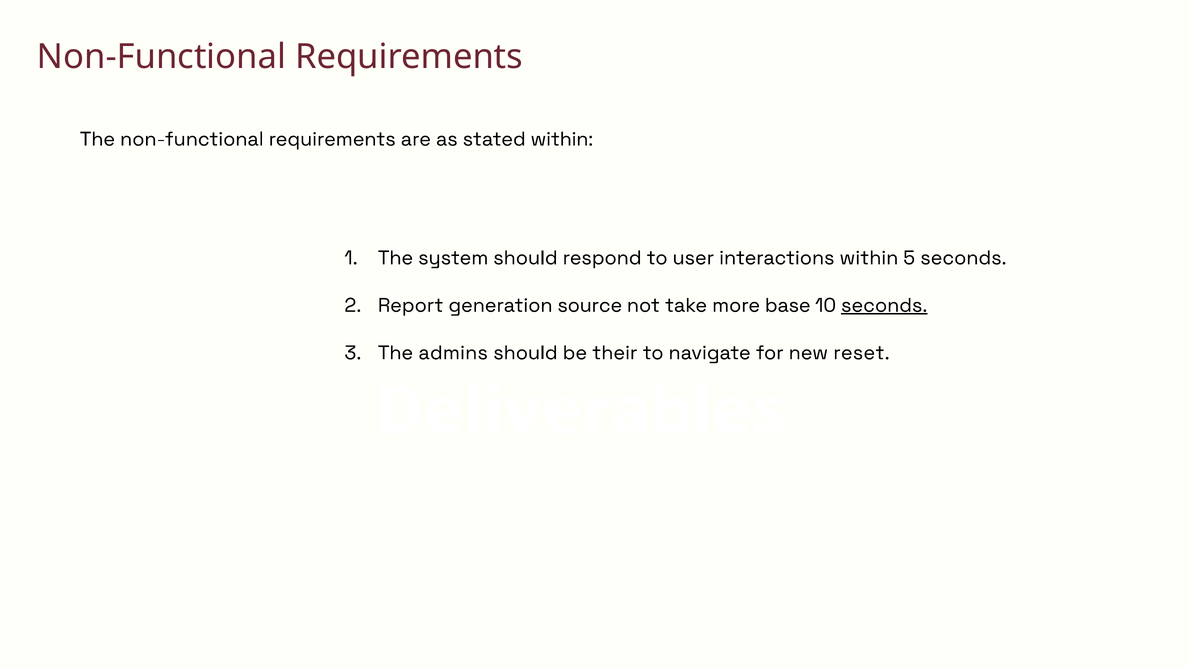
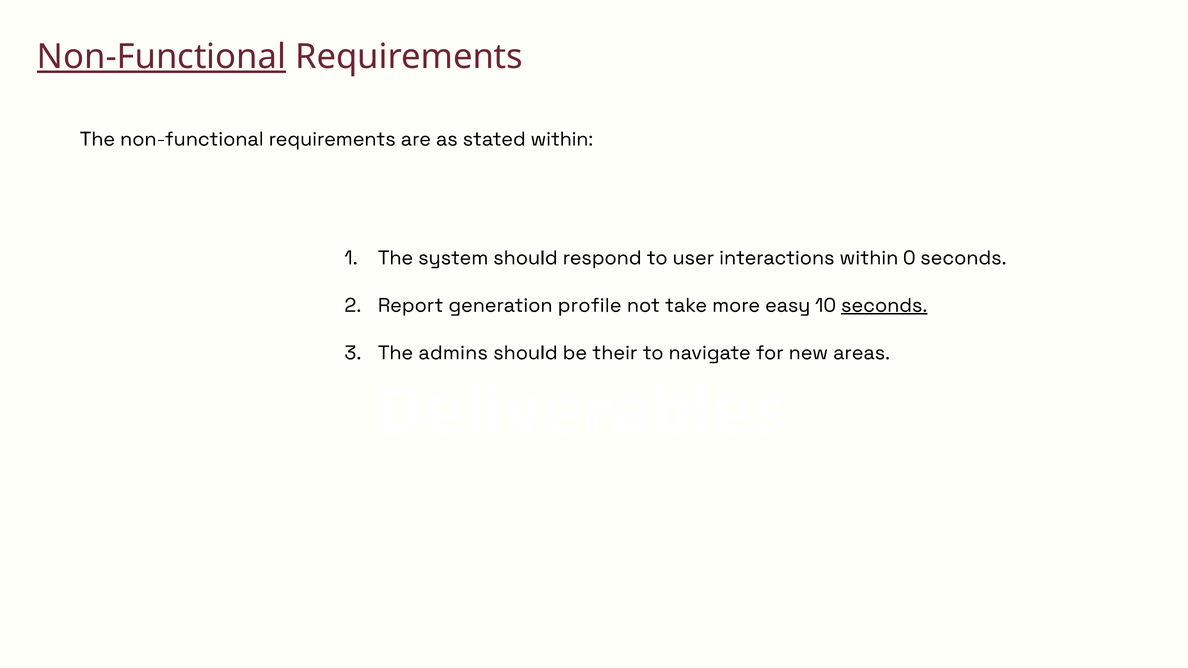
Non-Functional underline: none -> present (161, 57)
5: 5 -> 0 (909, 258)
source: source -> profile (590, 305)
base: base -> easy (788, 305)
reset: reset -> areas (862, 353)
